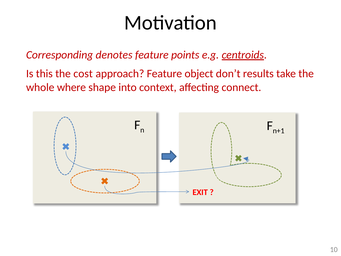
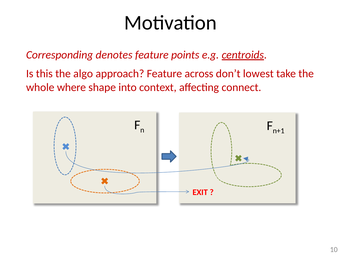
cost: cost -> algo (83, 74)
object: object -> across (199, 74)
results: results -> lowest (258, 74)
